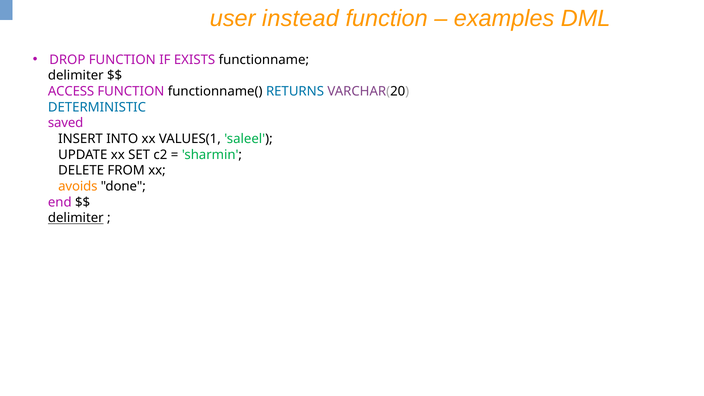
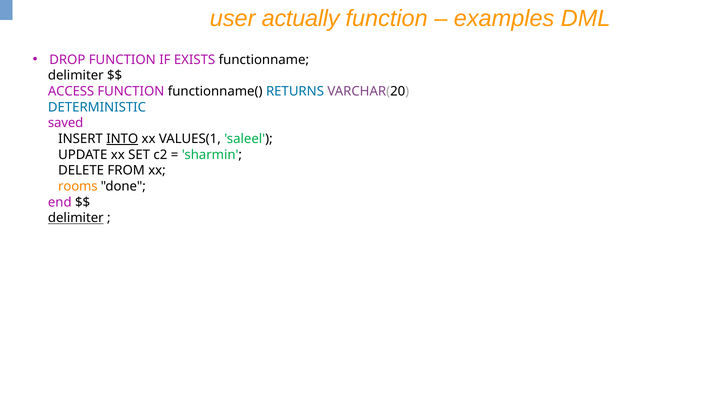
instead: instead -> actually (301, 18)
INTO underline: none -> present (122, 139)
avoids: avoids -> rooms (78, 186)
